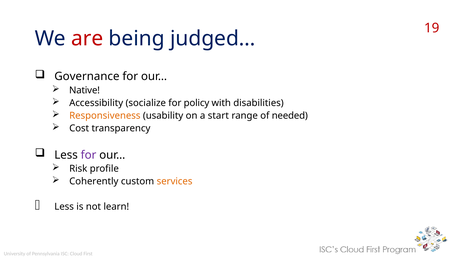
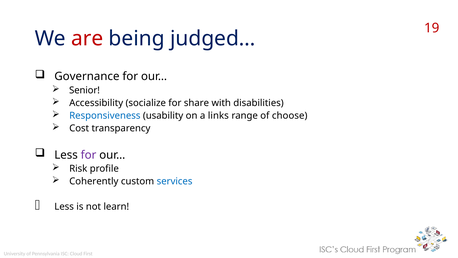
Native: Native -> Senior (84, 90)
policy: policy -> share (196, 103)
Responsiveness colour: orange -> blue (105, 116)
start: start -> links (218, 116)
needed: needed -> choose (290, 116)
services colour: orange -> blue (175, 181)
